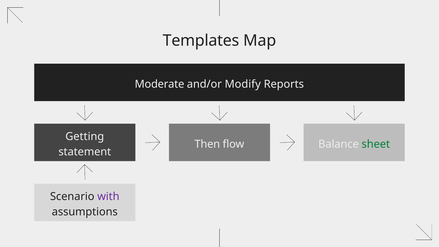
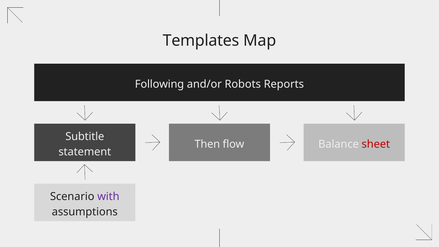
Moderate: Moderate -> Following (159, 84)
Modify: Modify -> Robots (243, 84)
Getting: Getting -> Subtitle (85, 137)
sheet colour: green -> red (376, 144)
